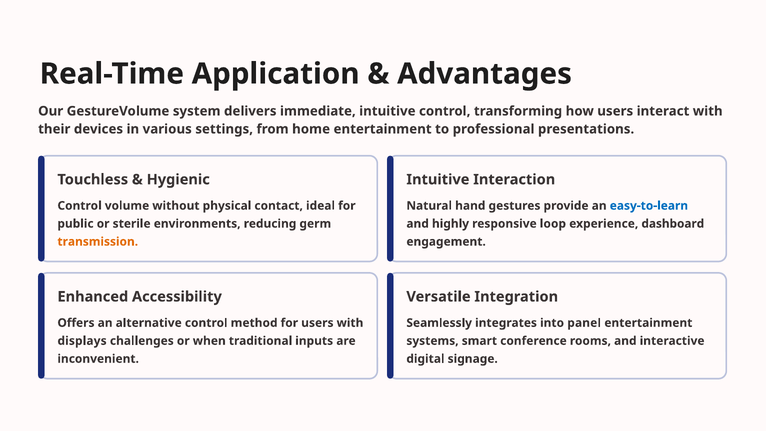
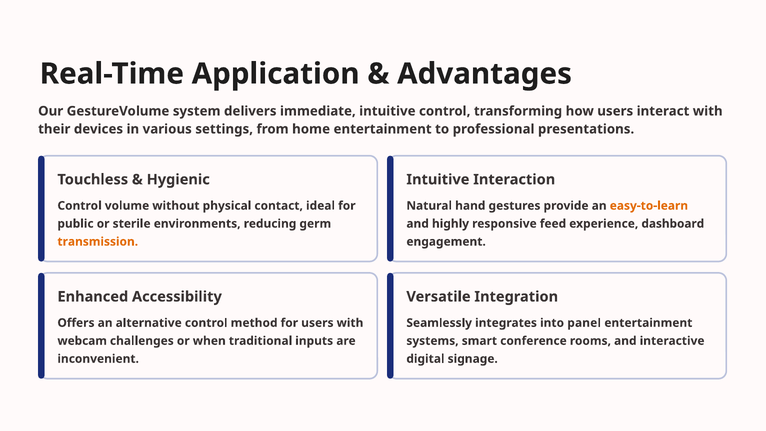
easy-to-learn colour: blue -> orange (649, 206)
loop: loop -> feed (553, 224)
displays: displays -> webcam (82, 341)
